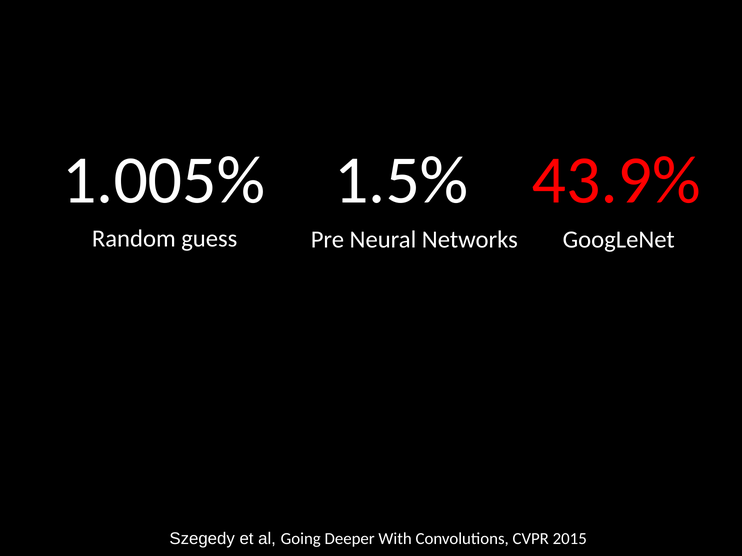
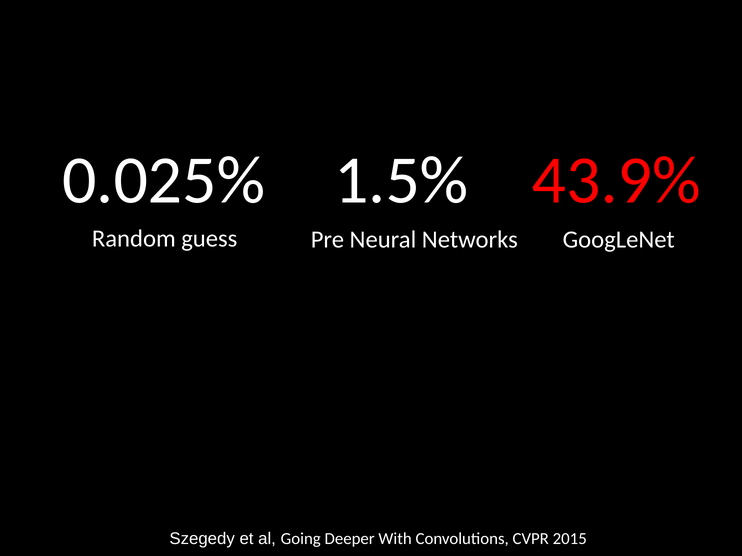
1.005%: 1.005% -> 0.025% (164, 181)
